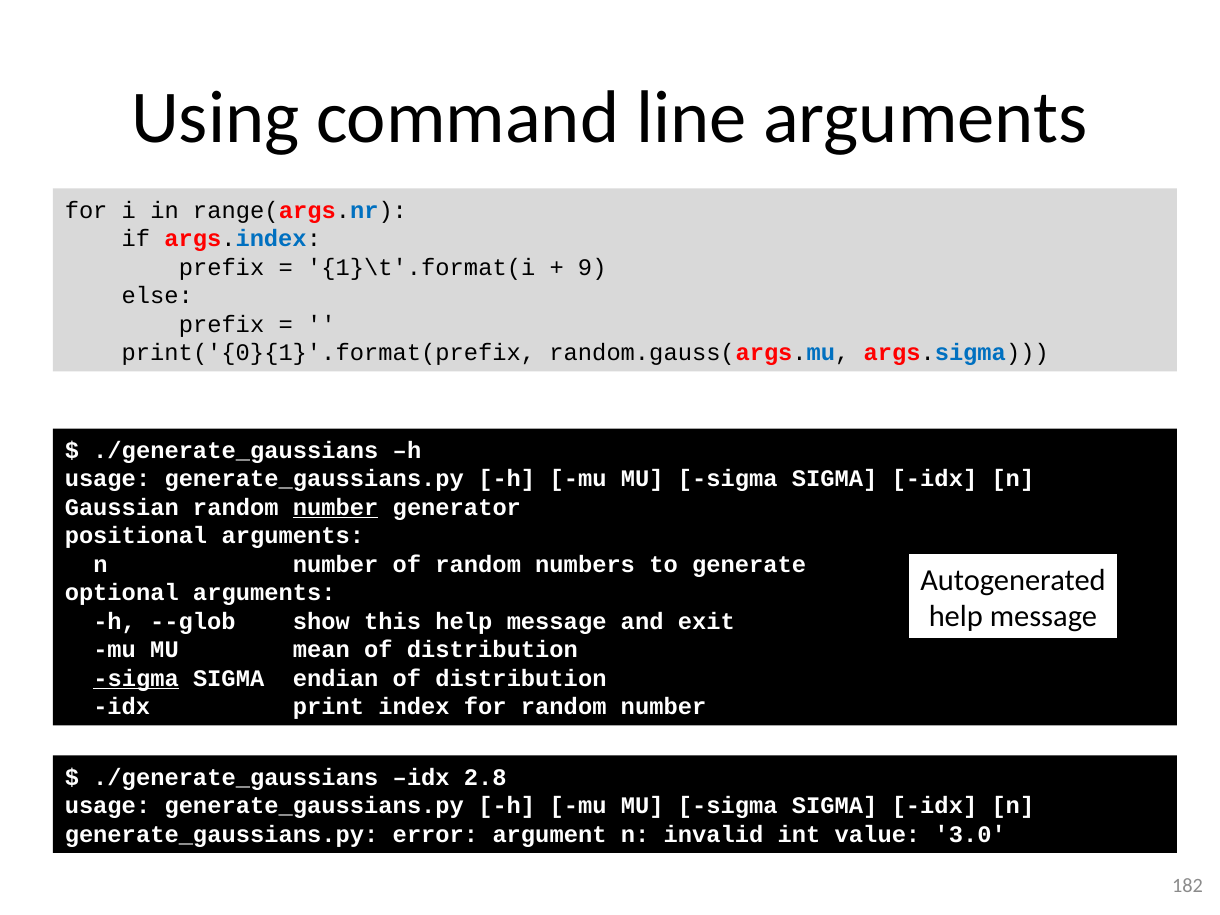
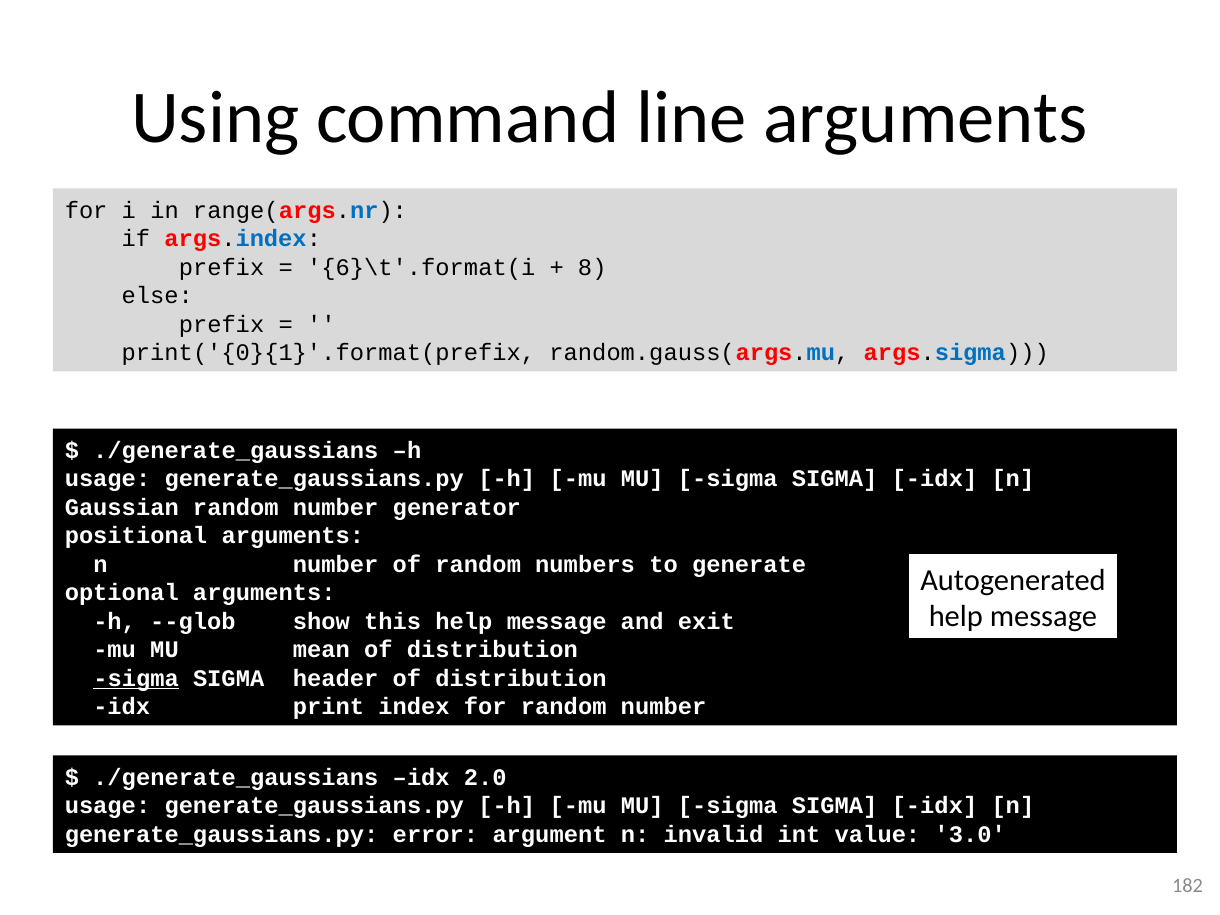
1}\t'.format(i: 1}\t'.format(i -> 6}\t'.format(i (421, 267)
9: 9 -> 8 (592, 267)
number underline: present -> none (336, 507)
endian: endian -> header (336, 678)
2.8: 2.8 -> 2.0 (485, 777)
